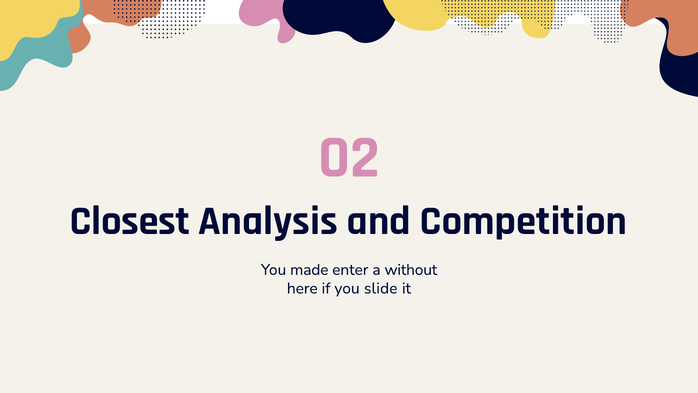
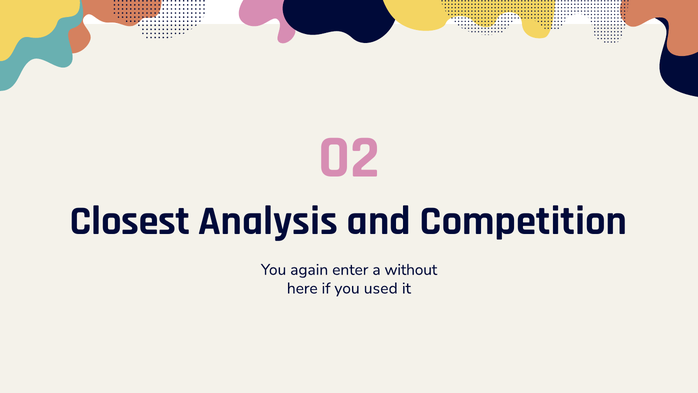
made: made -> again (309, 269)
slide: slide -> used (381, 288)
